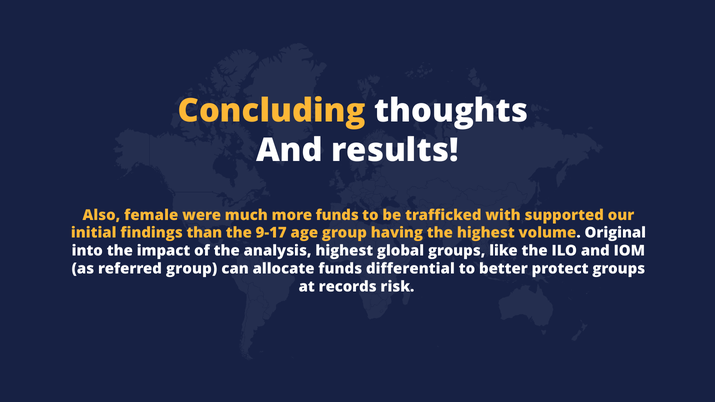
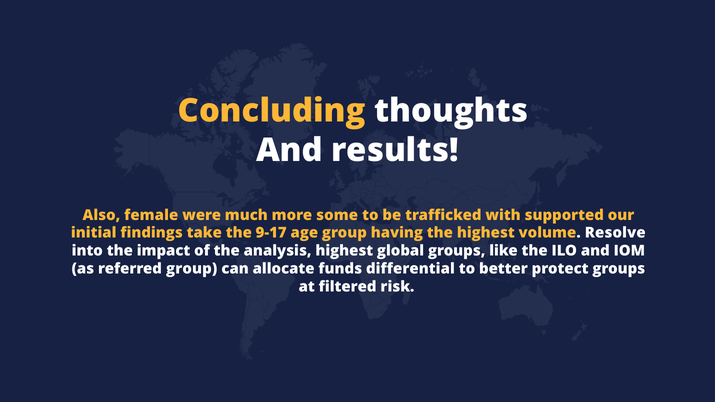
more funds: funds -> some (337, 215)
than: than -> take (204, 233)
Original: Original -> Resolve (615, 233)
records: records -> filtered (348, 287)
